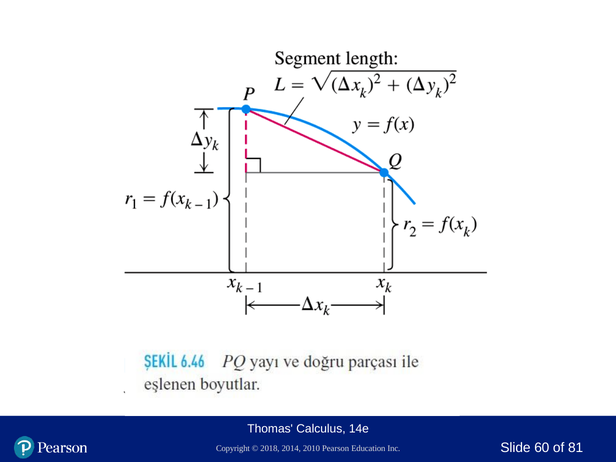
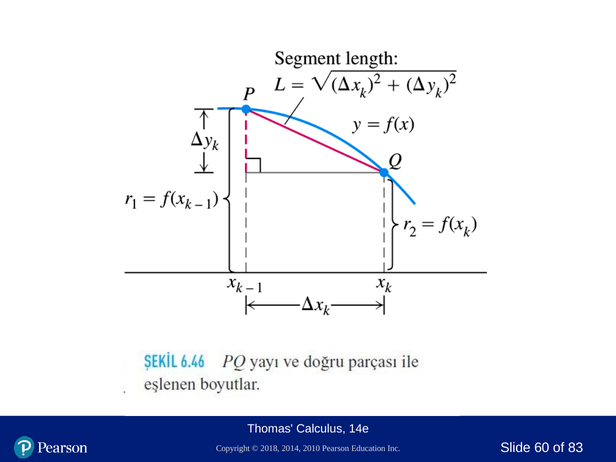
81: 81 -> 83 (576, 448)
